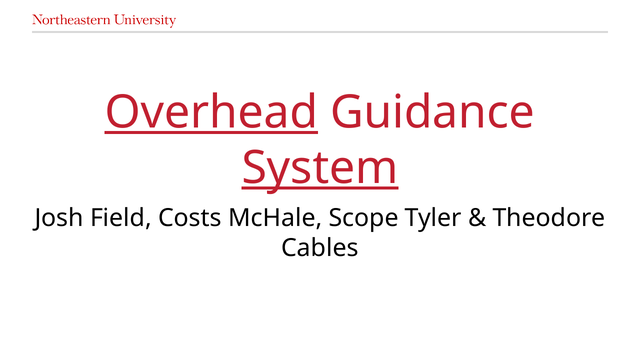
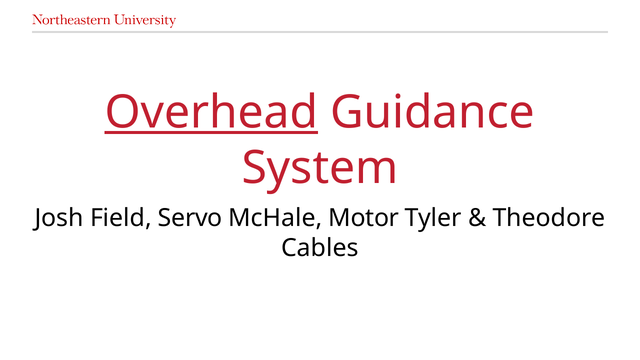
System underline: present -> none (320, 168)
Costs: Costs -> Servo (190, 218)
Scope: Scope -> Motor (364, 218)
